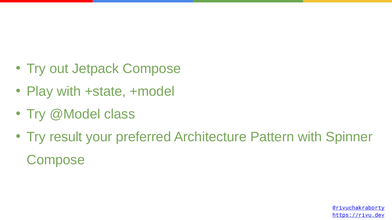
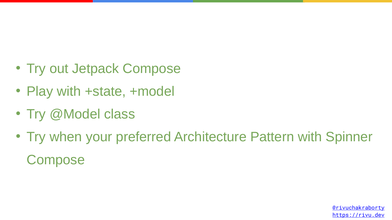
result: result -> when (66, 137)
